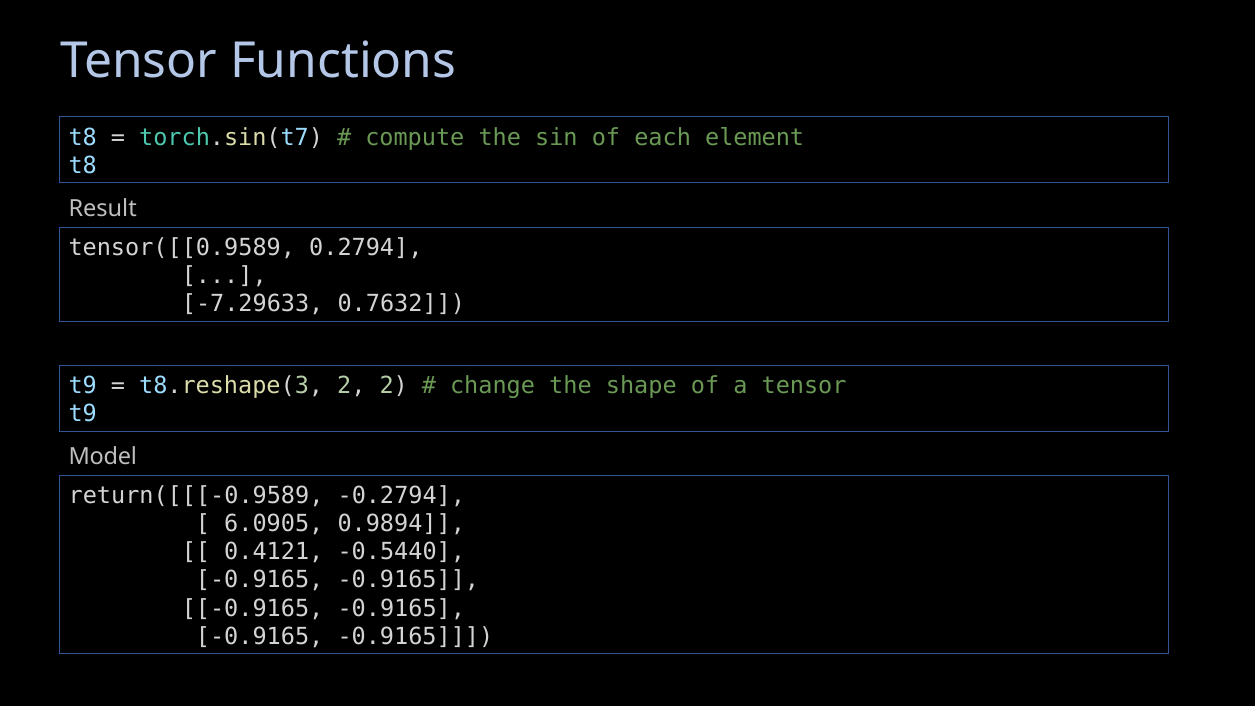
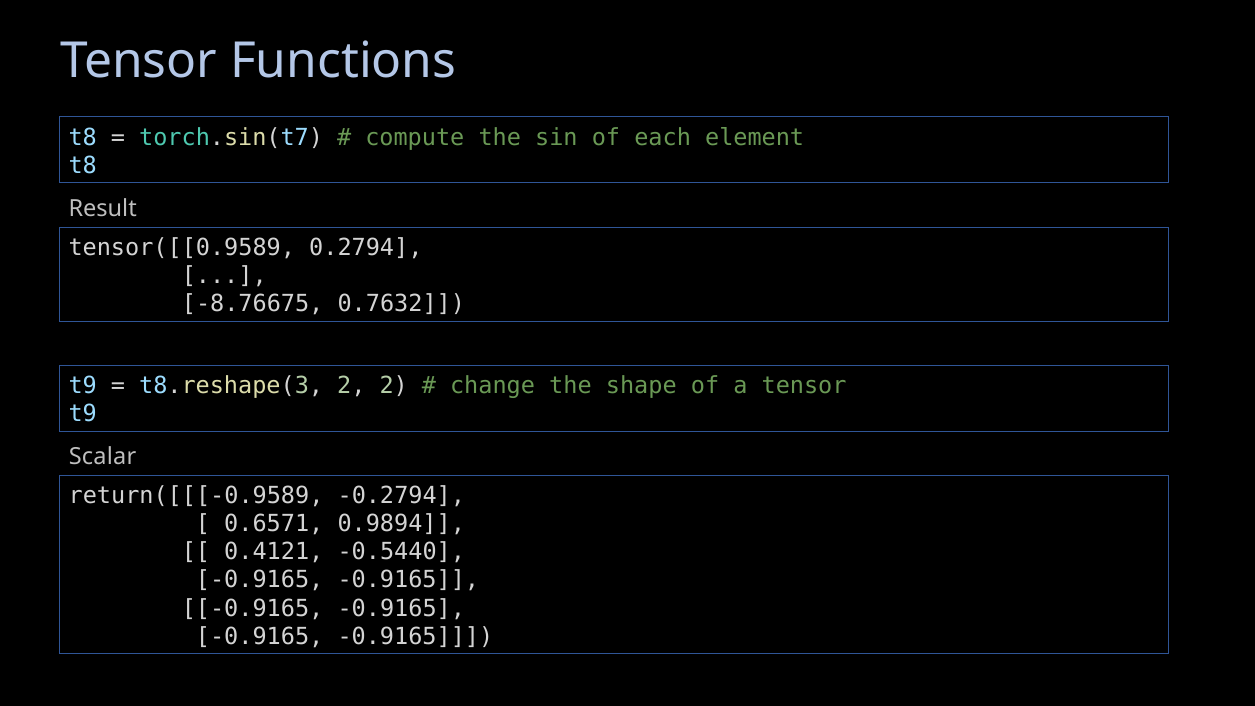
-7.29633: -7.29633 -> -8.76675 (253, 304)
Model: Model -> Scalar (103, 456)
6.0905: 6.0905 -> 0.6571 (274, 524)
